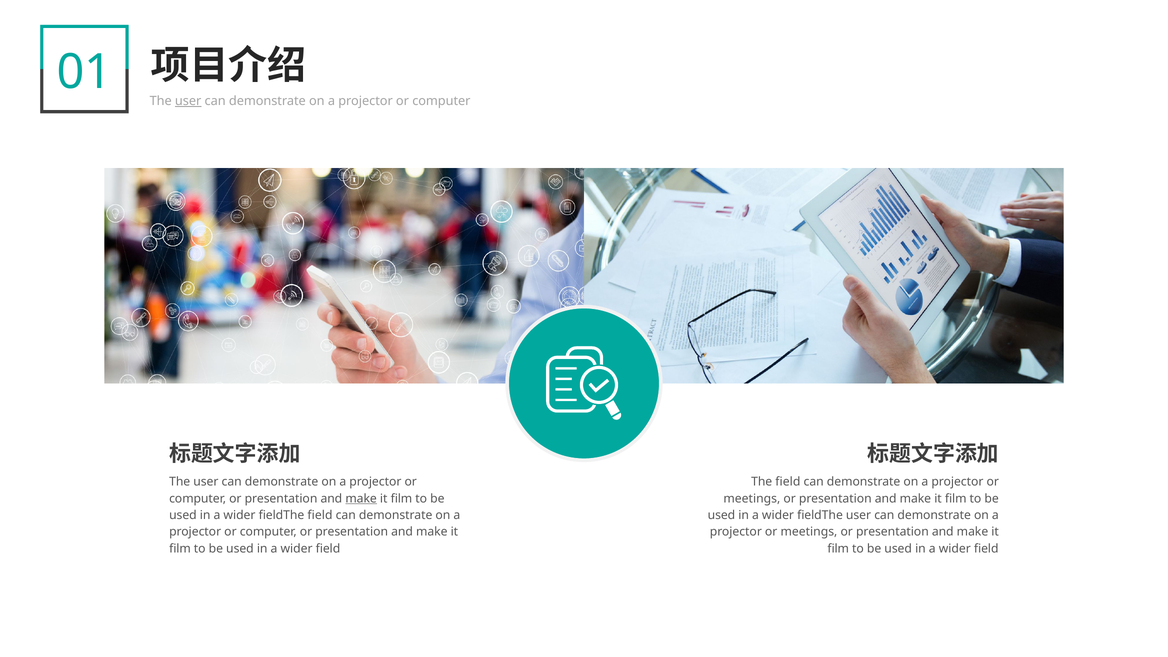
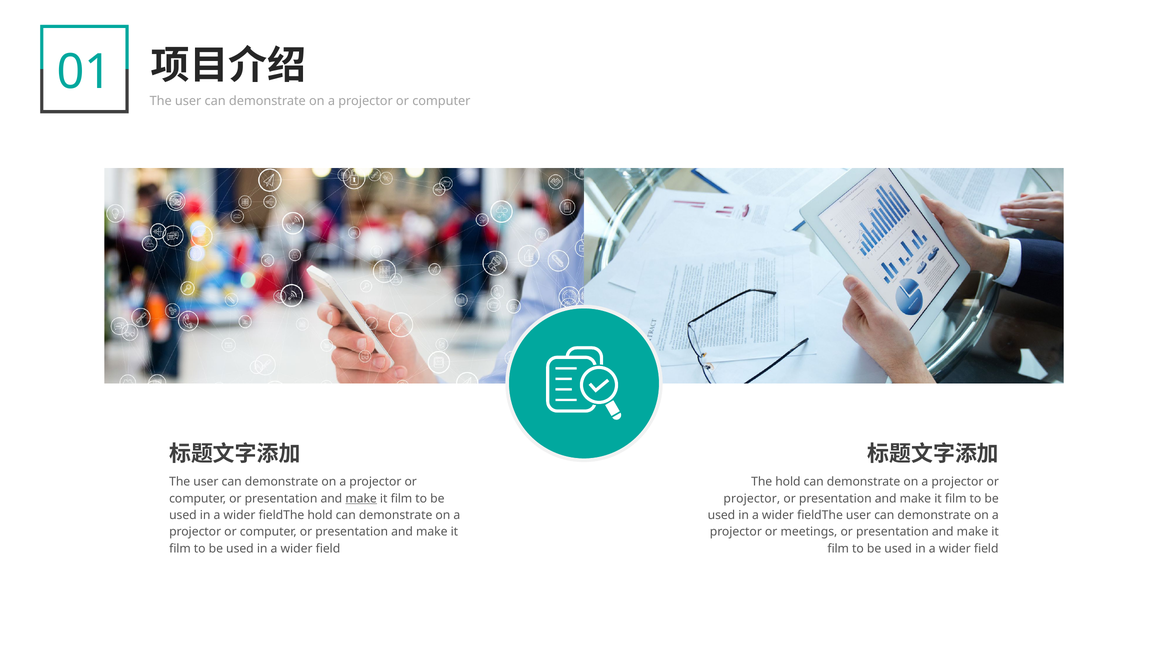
user underline: present -> none (188, 101)
The field: field -> hold (788, 482)
meetings: meetings -> projector (752, 499)
fieldThe field: field -> hold (320, 515)
